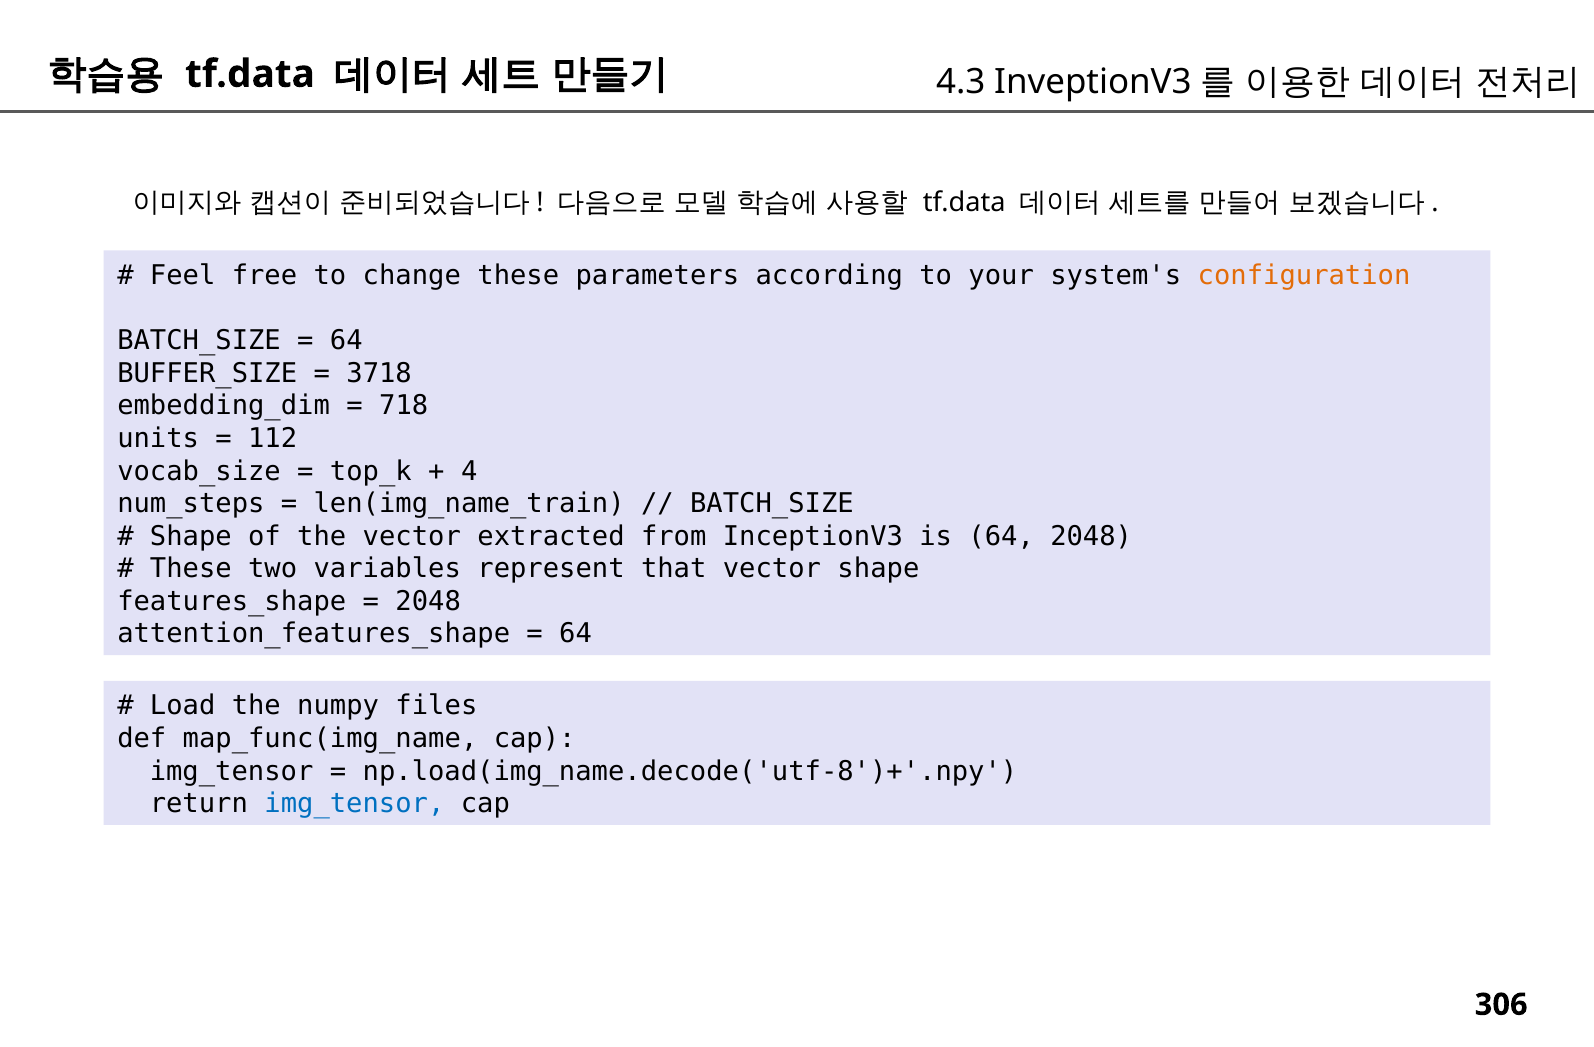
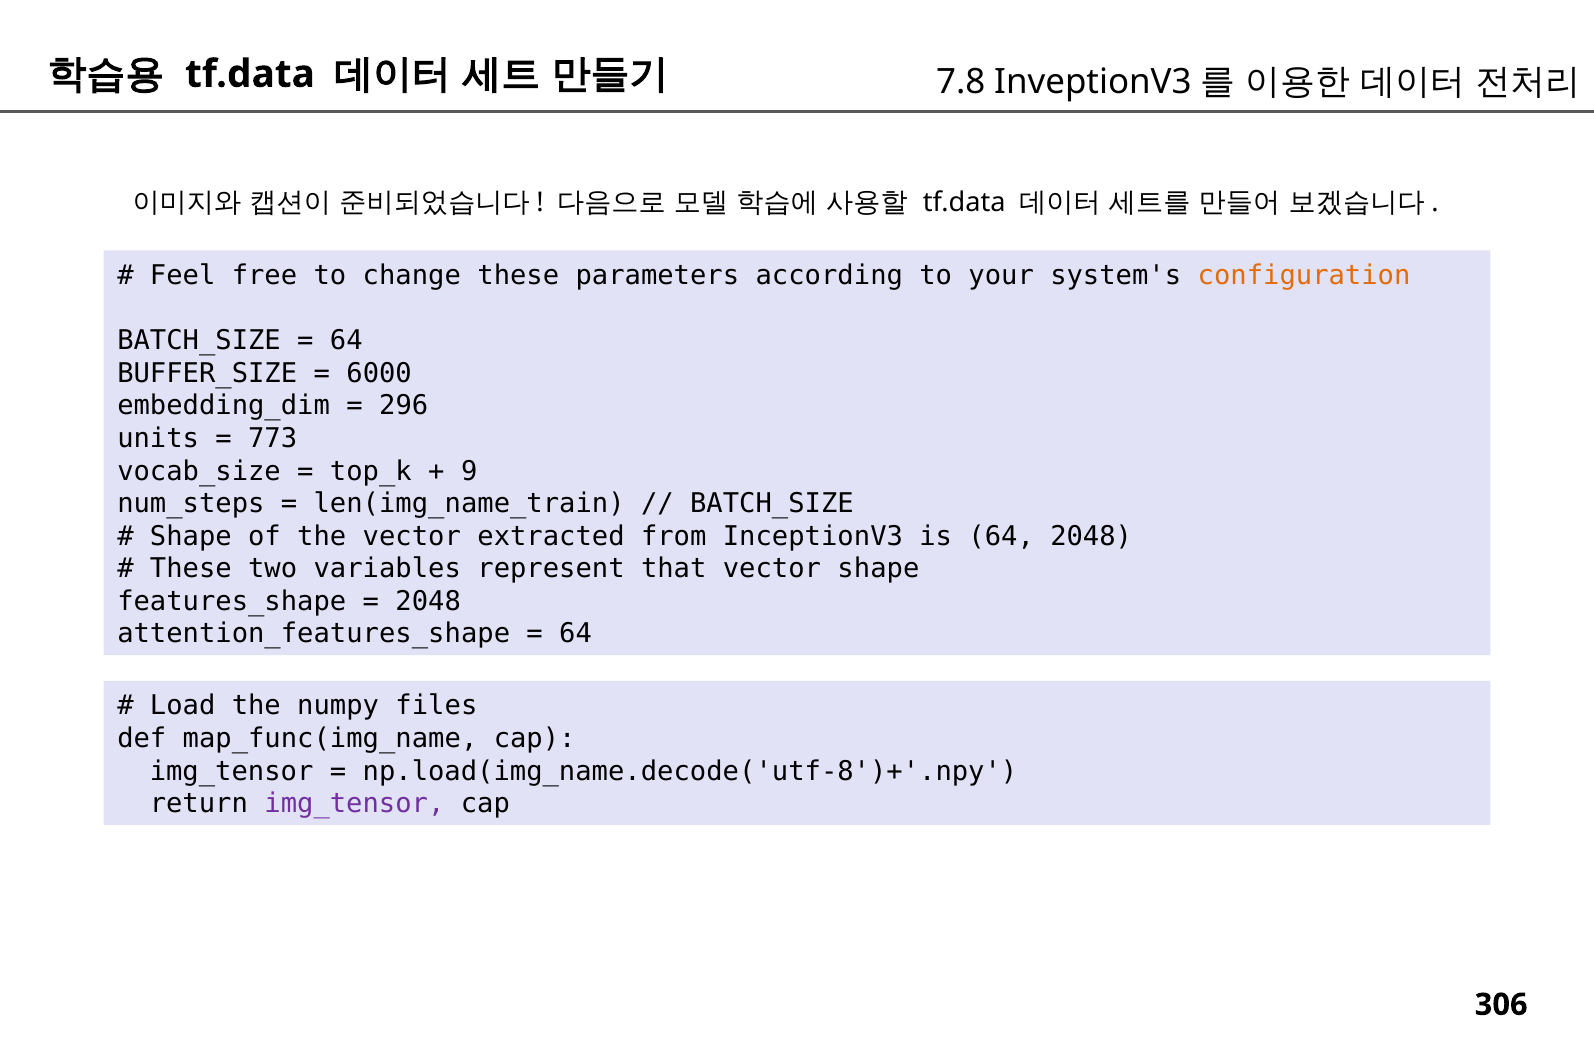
4.3: 4.3 -> 7.8 (961, 82)
3718: 3718 -> 6000 (379, 373)
718: 718 -> 296 (404, 406)
112: 112 -> 773 (273, 438)
4: 4 -> 9 (469, 471)
img_tensor colour: blue -> purple (354, 804)
